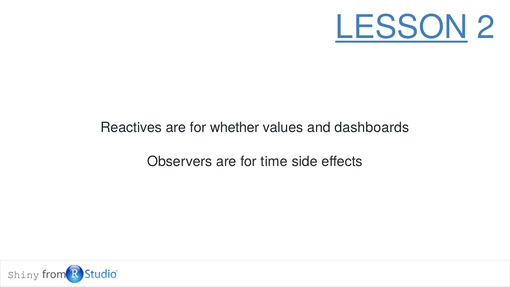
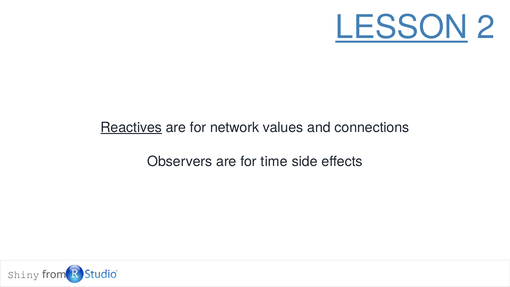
Reactives underline: none -> present (131, 127)
whether: whether -> network (235, 127)
dashboards: dashboards -> connections (372, 127)
